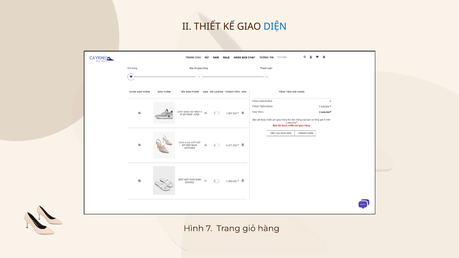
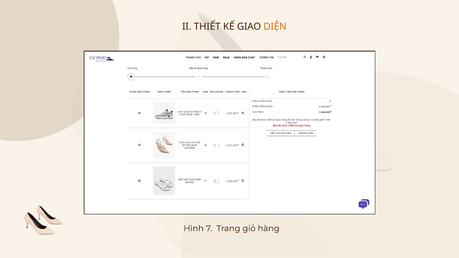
DIỆN colour: blue -> orange (275, 27)
